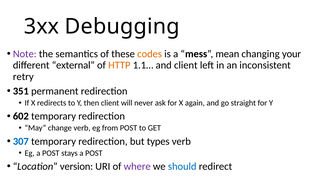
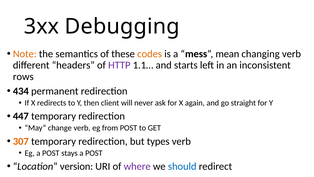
Note colour: purple -> orange (25, 54)
changing your: your -> verb (292, 54)
external: external -> headers (73, 65)
HTTP colour: orange -> purple (119, 65)
and client: client -> starts (186, 65)
retry: retry -> rows (23, 76)
351: 351 -> 434 (21, 91)
602: 602 -> 447 (21, 116)
307 colour: blue -> orange (21, 141)
